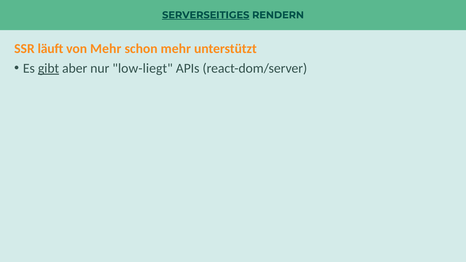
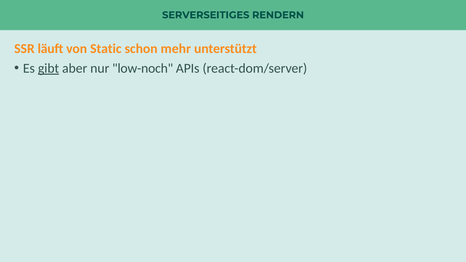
SERVERSEITIGES underline: present -> none (206, 15)
von Mehr: Mehr -> Static (106, 49)
low-liegt: low-liegt -> low-noch (143, 68)
